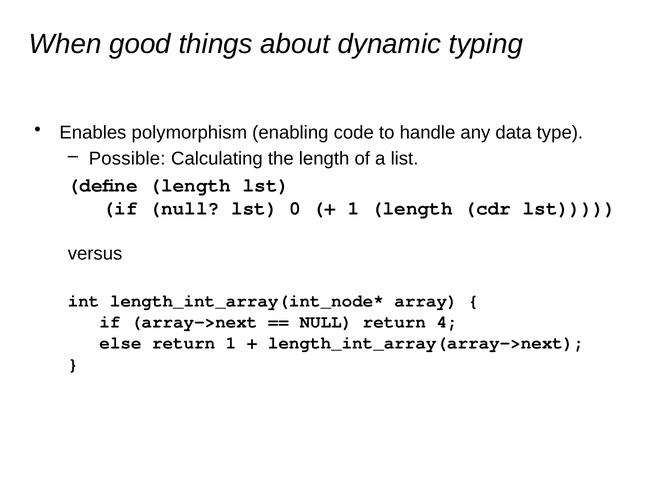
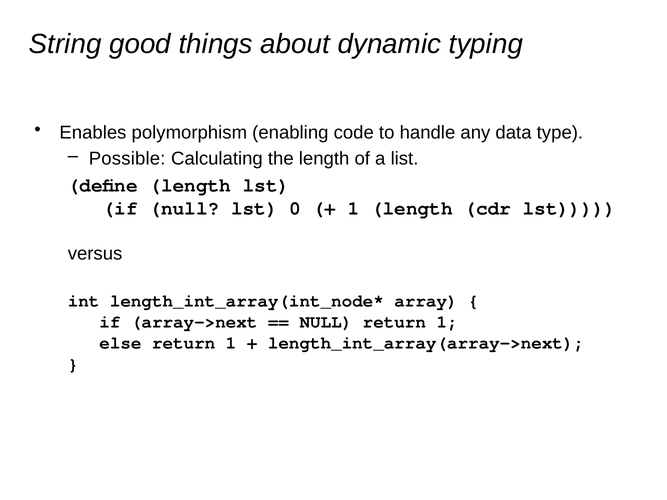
When: When -> String (65, 44)
NULL return 4: 4 -> 1 (447, 322)
